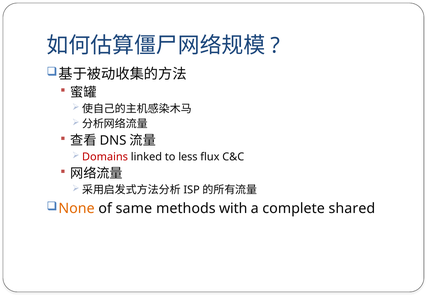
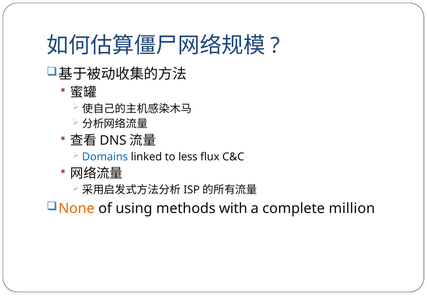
Domains colour: red -> blue (105, 157)
same: same -> using (134, 208)
shared: shared -> million (352, 208)
